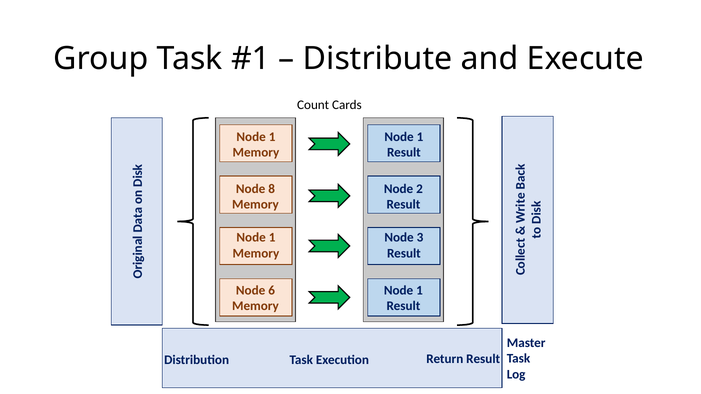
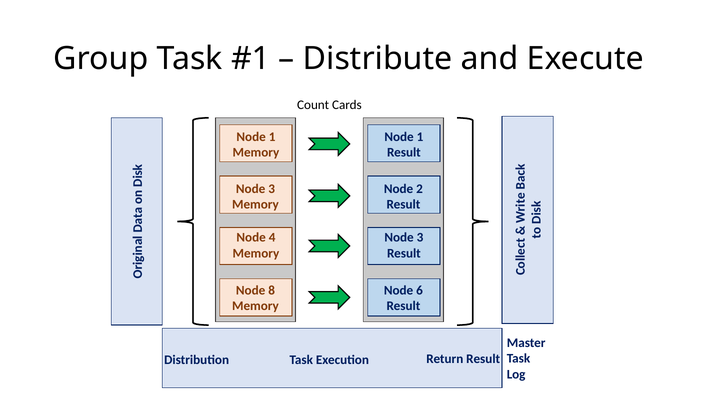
8: 8 -> 3 (272, 189)
1: 1 -> 4 (272, 238)
6: 6 -> 8 (272, 290)
1: 1 -> 6 (420, 290)
